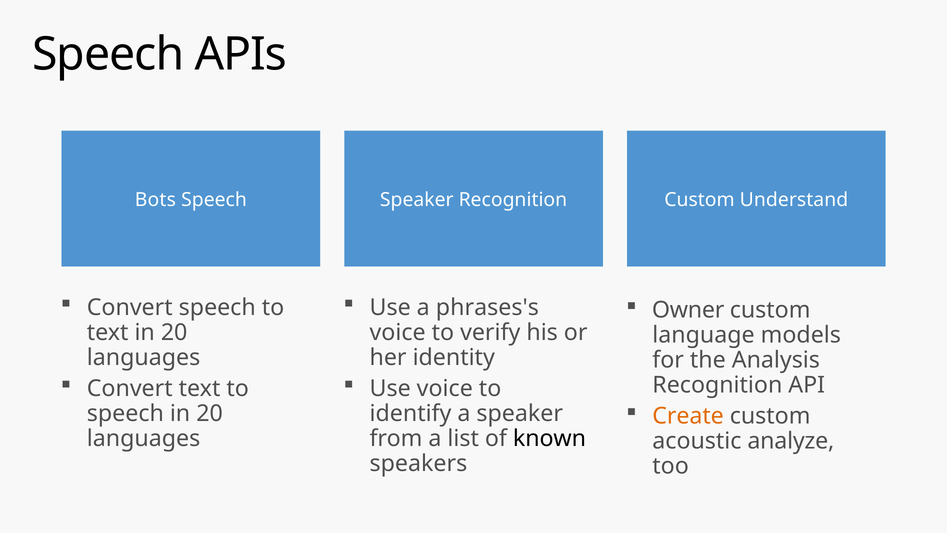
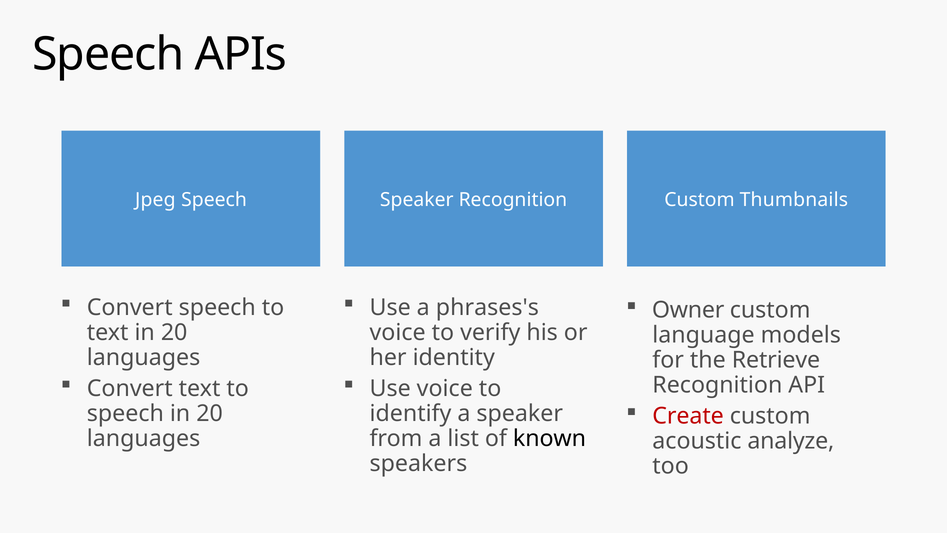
Bots: Bots -> Jpeg (155, 200)
Understand: Understand -> Thumbnails (794, 200)
Analysis: Analysis -> Retrieve (776, 360)
Create colour: orange -> red (688, 416)
